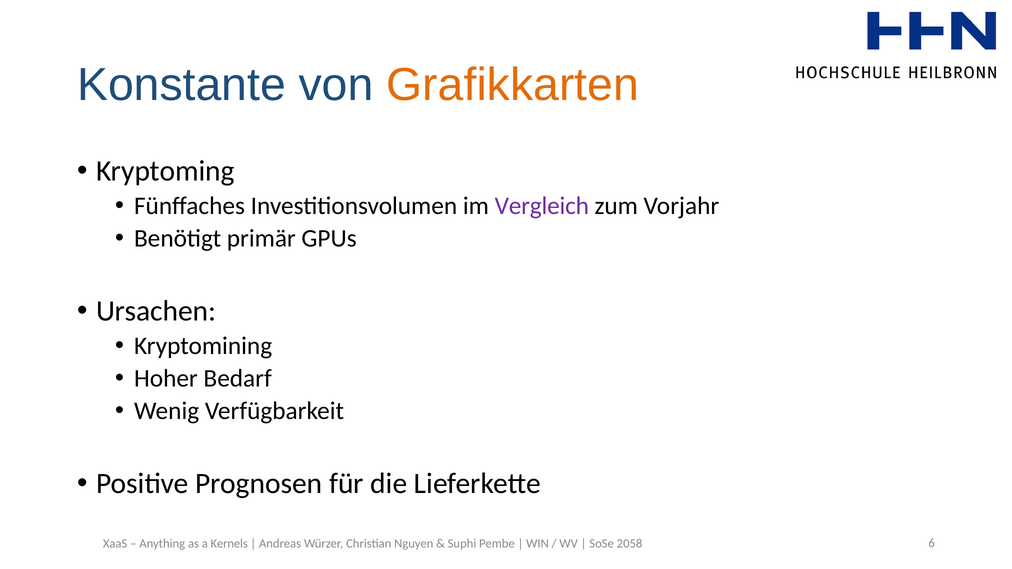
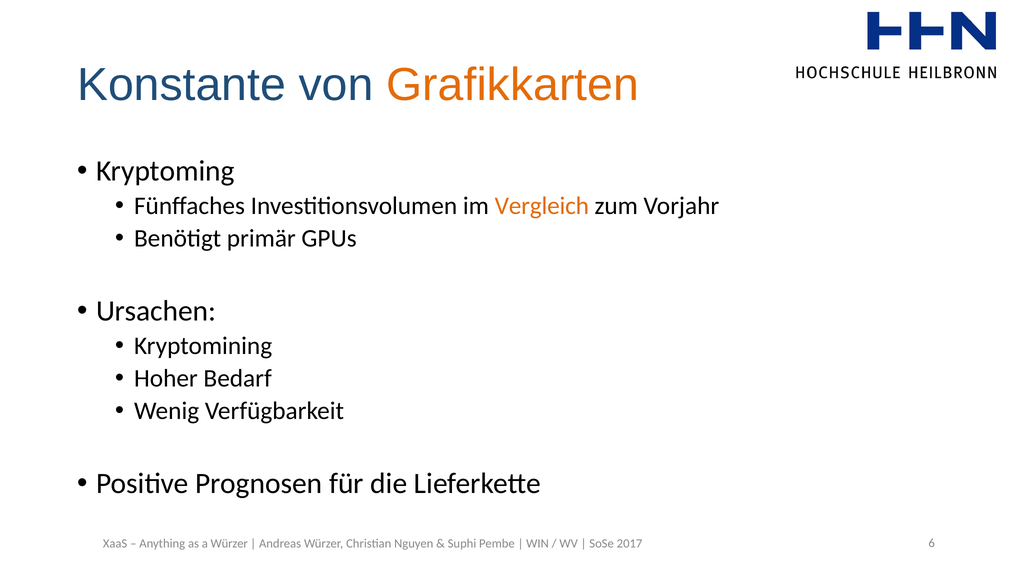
Vergleich colour: purple -> orange (542, 206)
a Kernels: Kernels -> Würzer (229, 544)
2058: 2058 -> 2017 (630, 544)
